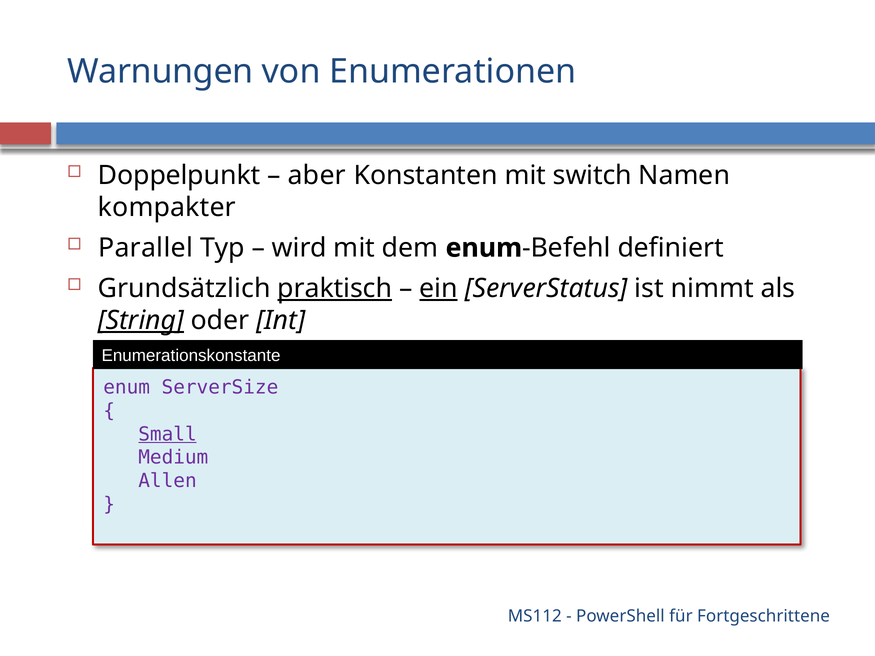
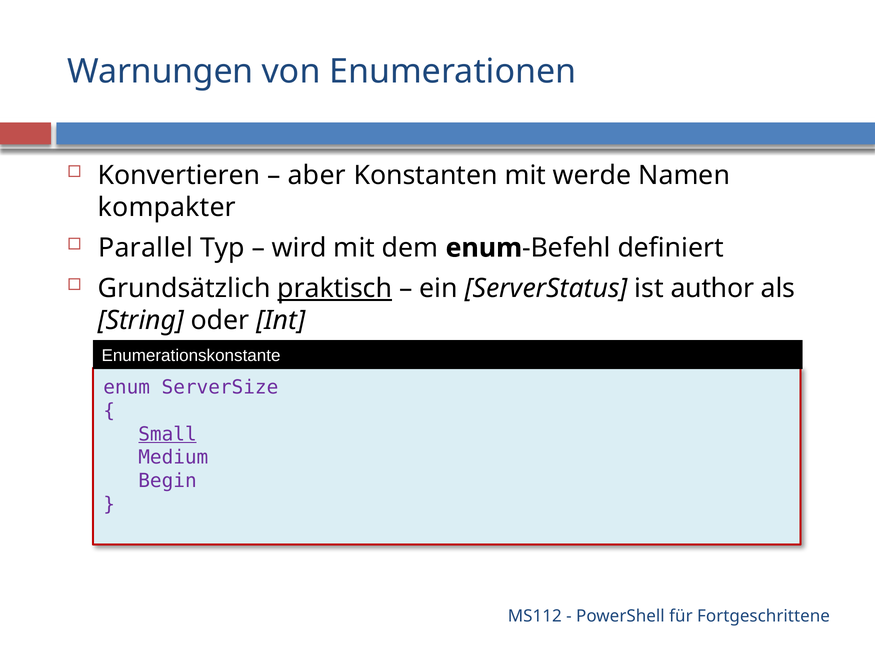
Doppelpunkt: Doppelpunkt -> Konvertieren (179, 175)
switch: switch -> werde (592, 175)
ein underline: present -> none (439, 289)
nimmt: nimmt -> author (712, 289)
String underline: present -> none (141, 321)
Allen: Allen -> Begin (168, 481)
